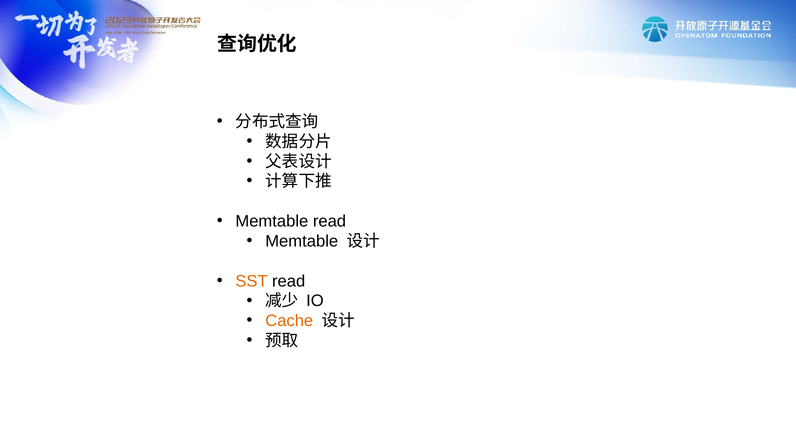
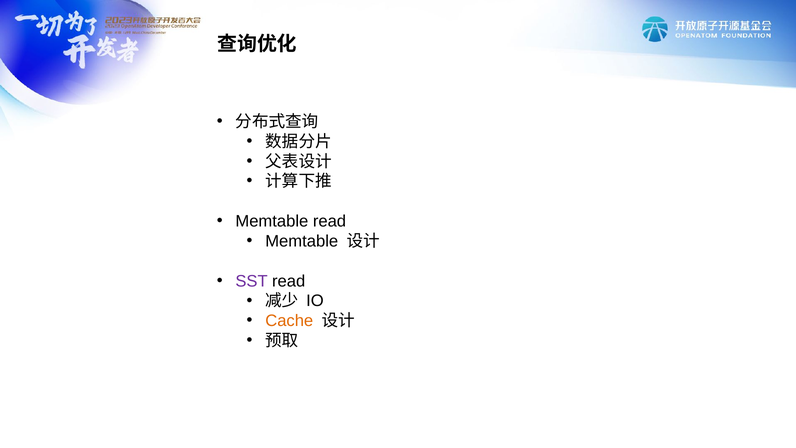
SST colour: orange -> purple (252, 281)
